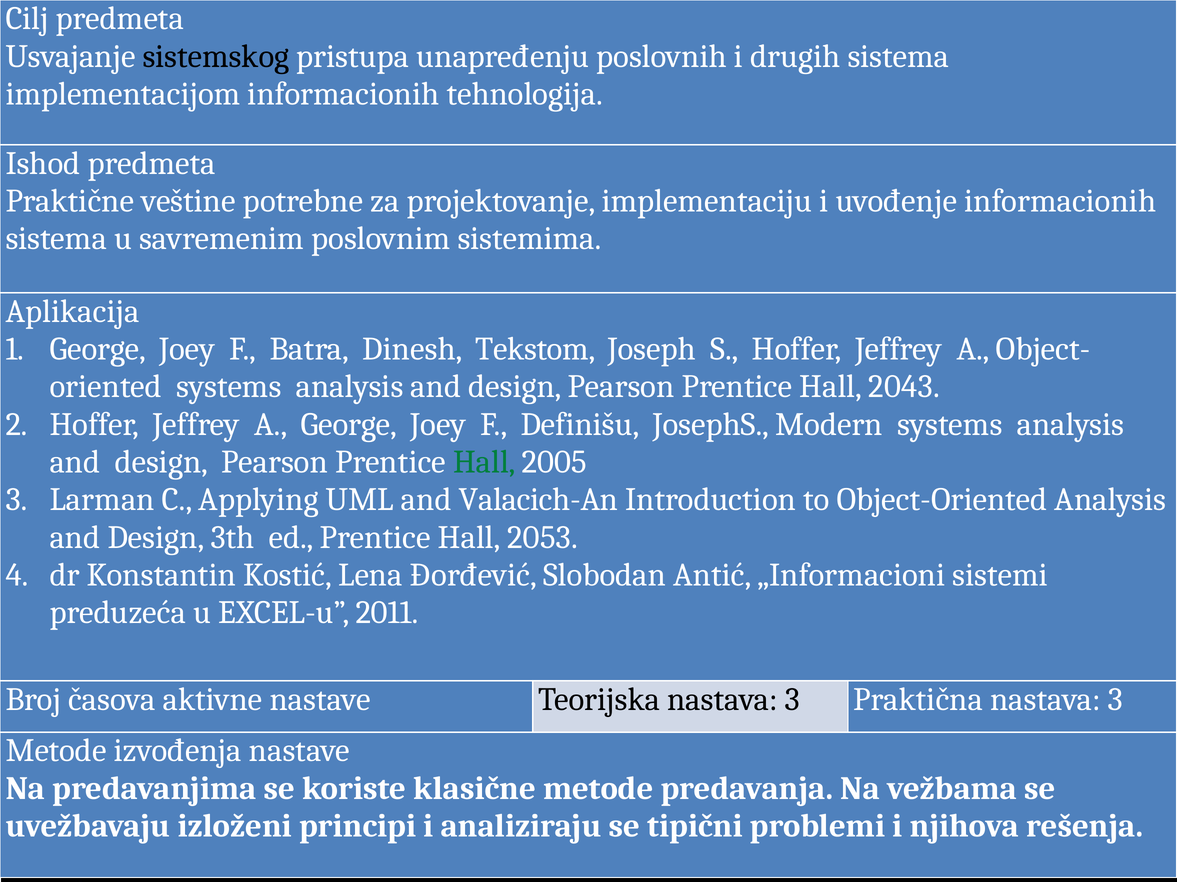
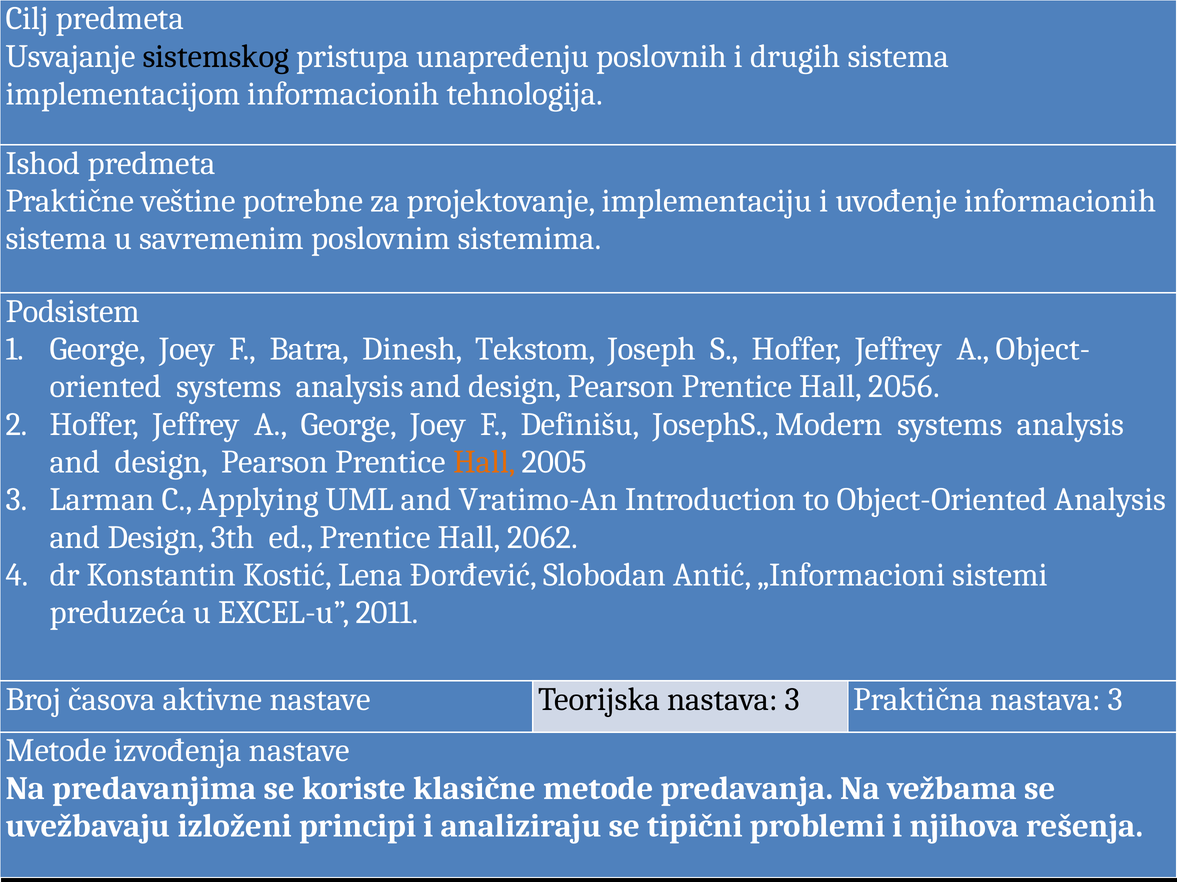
Aplikacija: Aplikacija -> Podsistem (73, 312)
2043: 2043 -> 2056 (904, 387)
Hall colour: green -> orange (484, 462)
Valacich-An: Valacich-An -> Vratimo-An (538, 500)
2053: 2053 -> 2062 (543, 538)
